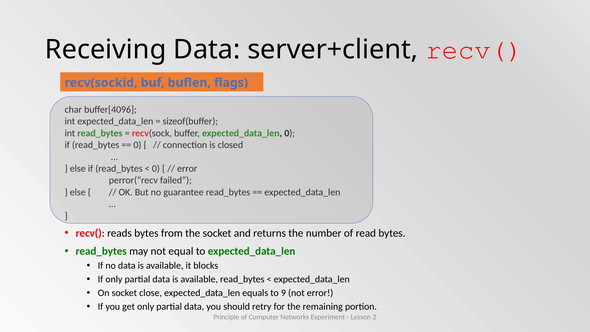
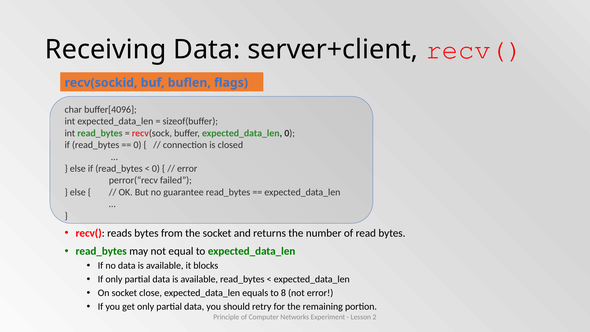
9: 9 -> 8 (283, 293)
